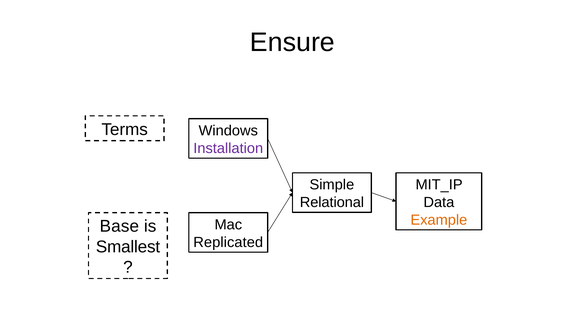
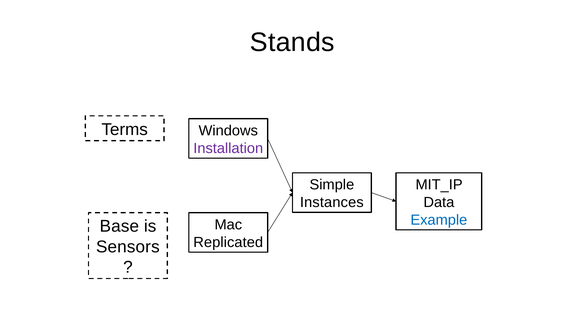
Ensure: Ensure -> Stands (292, 42)
Relational: Relational -> Instances (332, 202)
Example colour: orange -> blue (439, 220)
Smallest: Smallest -> Sensors (128, 247)
